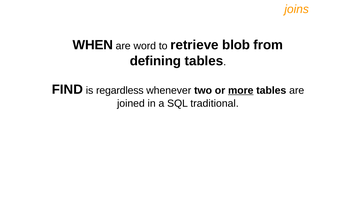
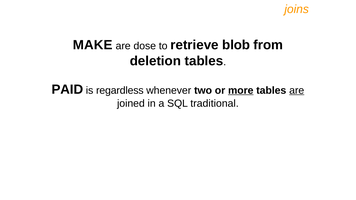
WHEN: WHEN -> MAKE (93, 45)
word: word -> dose (145, 46)
defining: defining -> deletion (155, 61)
FIND: FIND -> PAID (67, 89)
are underline: none -> present (297, 90)
